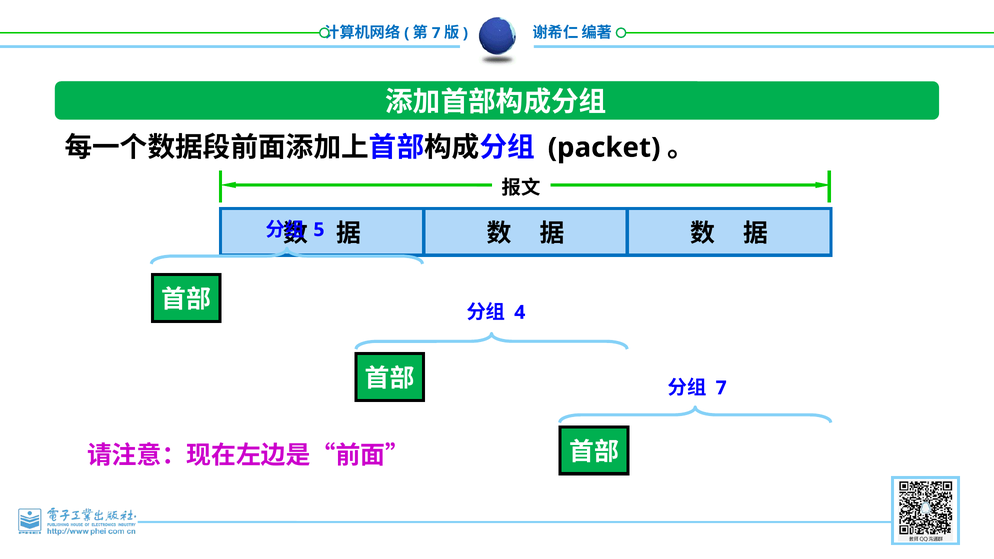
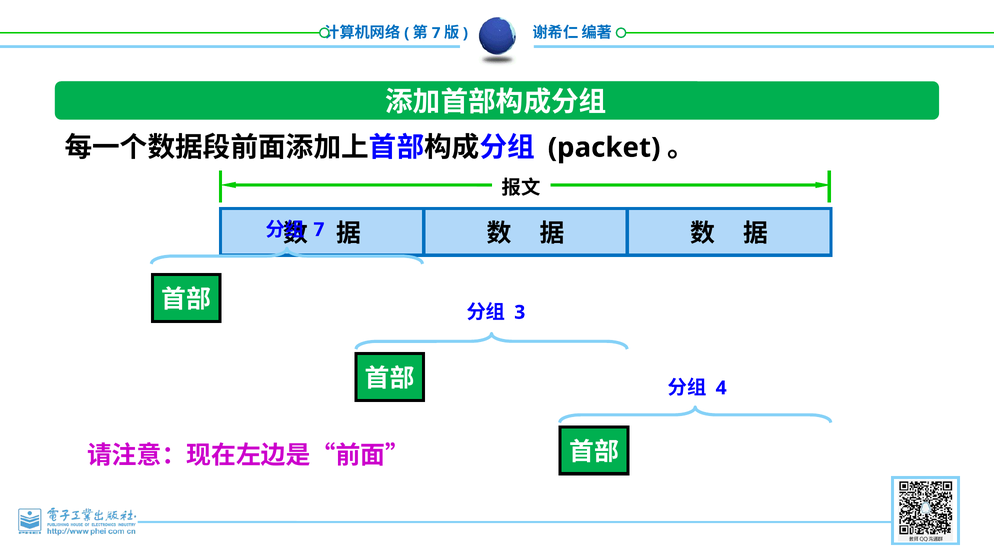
5: 5 -> 7 (319, 230)
4: 4 -> 3 (520, 312)
7: 7 -> 4 (721, 388)
